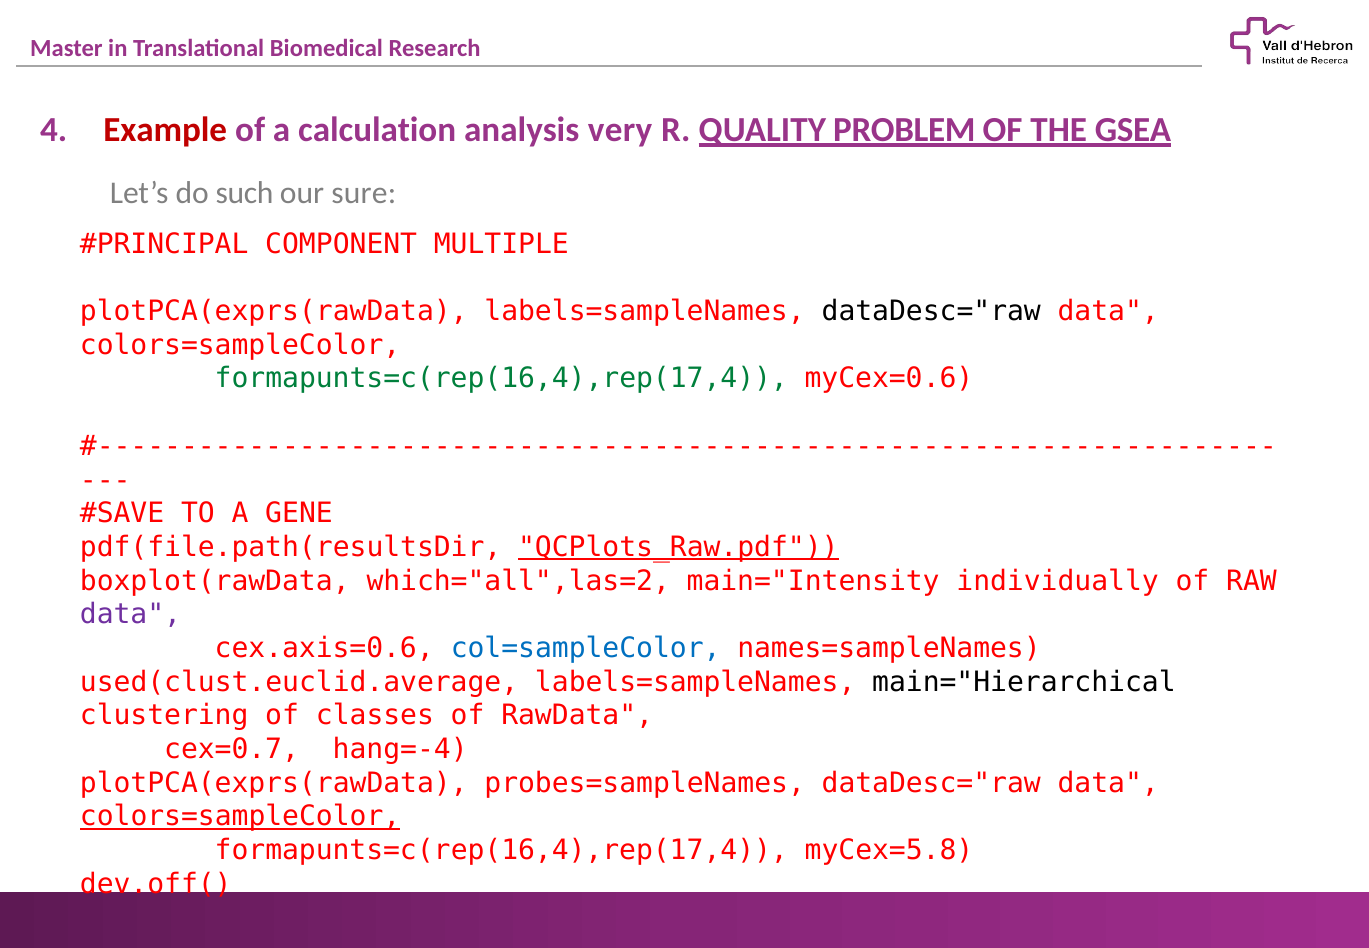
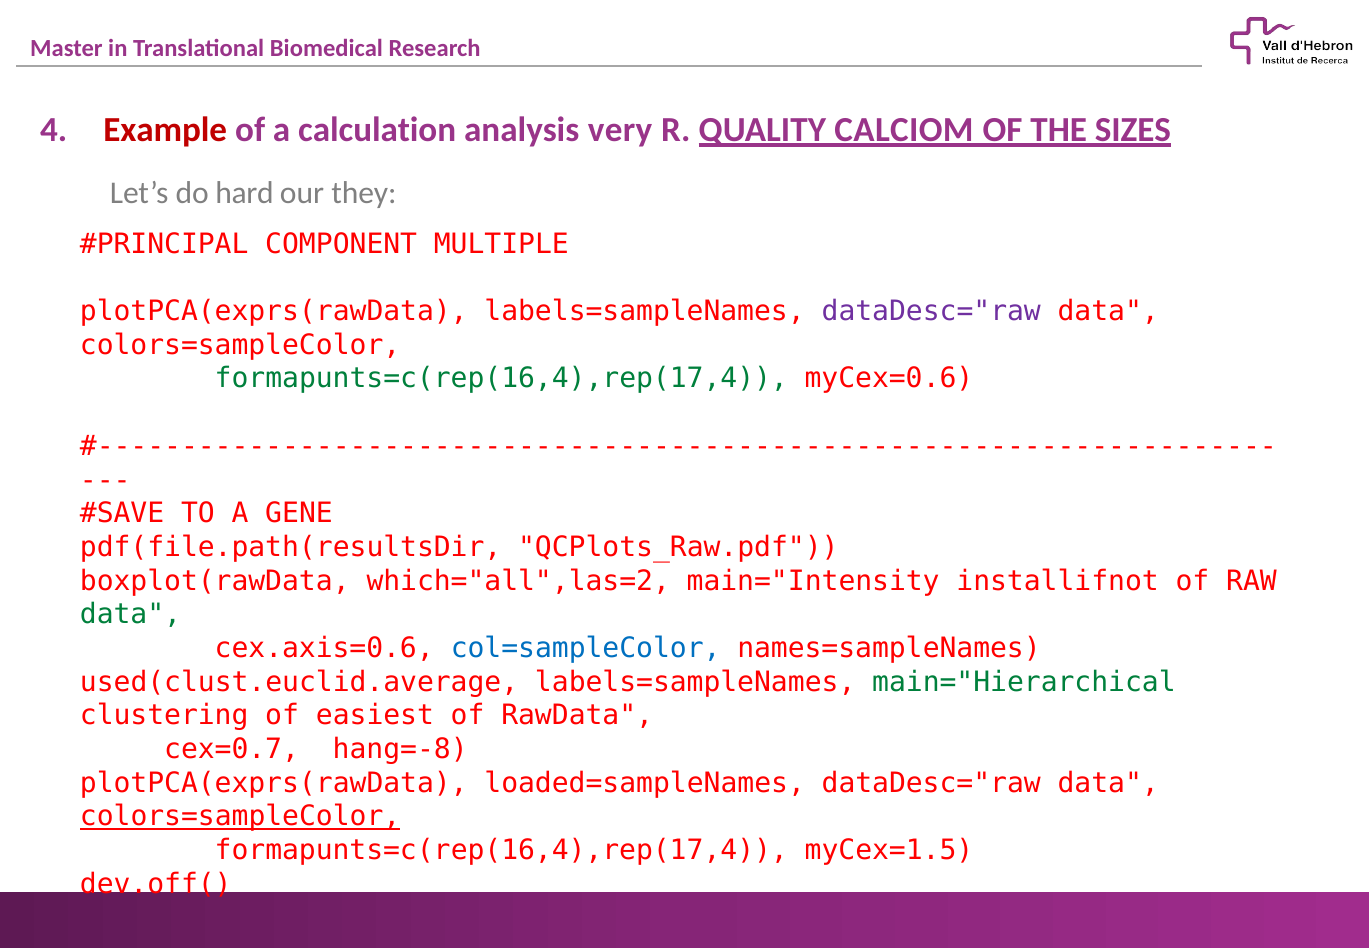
PROBLEM: PROBLEM -> CALCIOM (904, 130)
GSEA: GSEA -> SIZES (1133, 130)
such: such -> hard (245, 193)
sure: sure -> they (364, 193)
dataDesc="raw colour: black -> purple (931, 311)
QCPlots_Raw.pdf underline: present -> none (678, 547)
individually: individually -> installifnot (1058, 581)
data colour: purple -> green (131, 614)
main="Hierarchical colour: black -> green (1024, 682)
classes: classes -> easiest (375, 715)
hang=-4: hang=-4 -> hang=-8 (400, 749)
probes=sampleNames: probes=sampleNames -> loaded=sampleNames (645, 783)
myCex=5.8: myCex=5.8 -> myCex=1.5 (889, 850)
